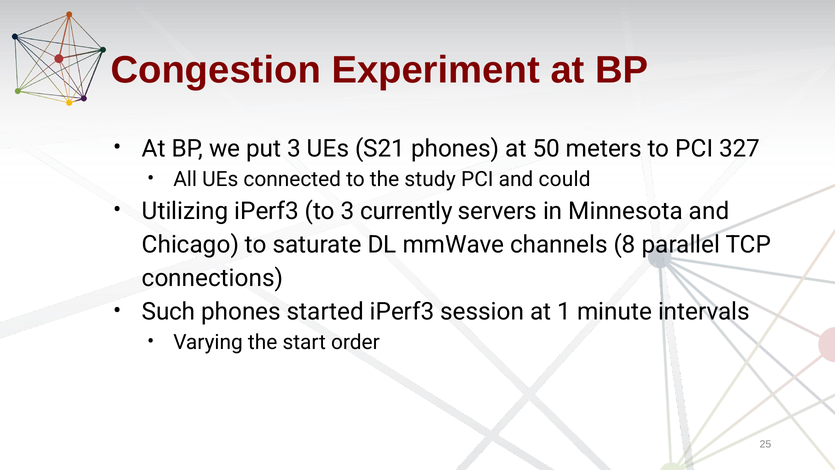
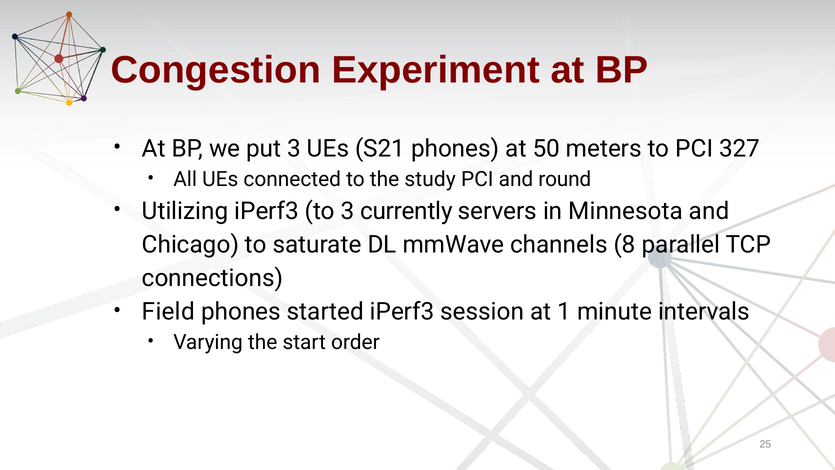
could: could -> round (565, 179)
Such: Such -> Field (168, 312)
